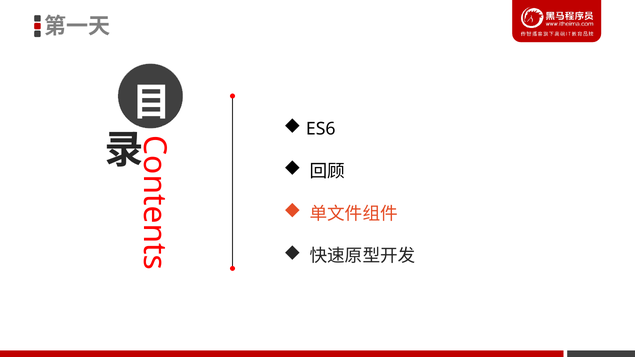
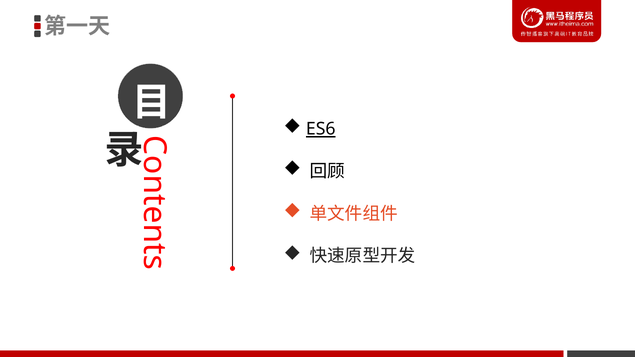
ES6 underline: none -> present (321, 129)
